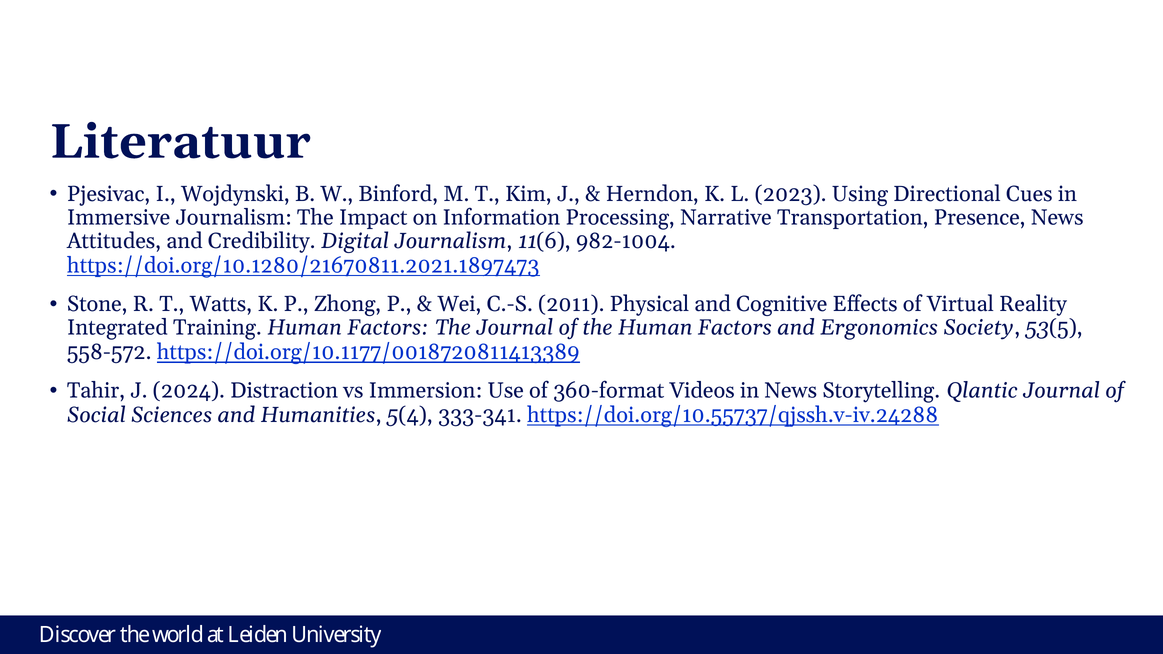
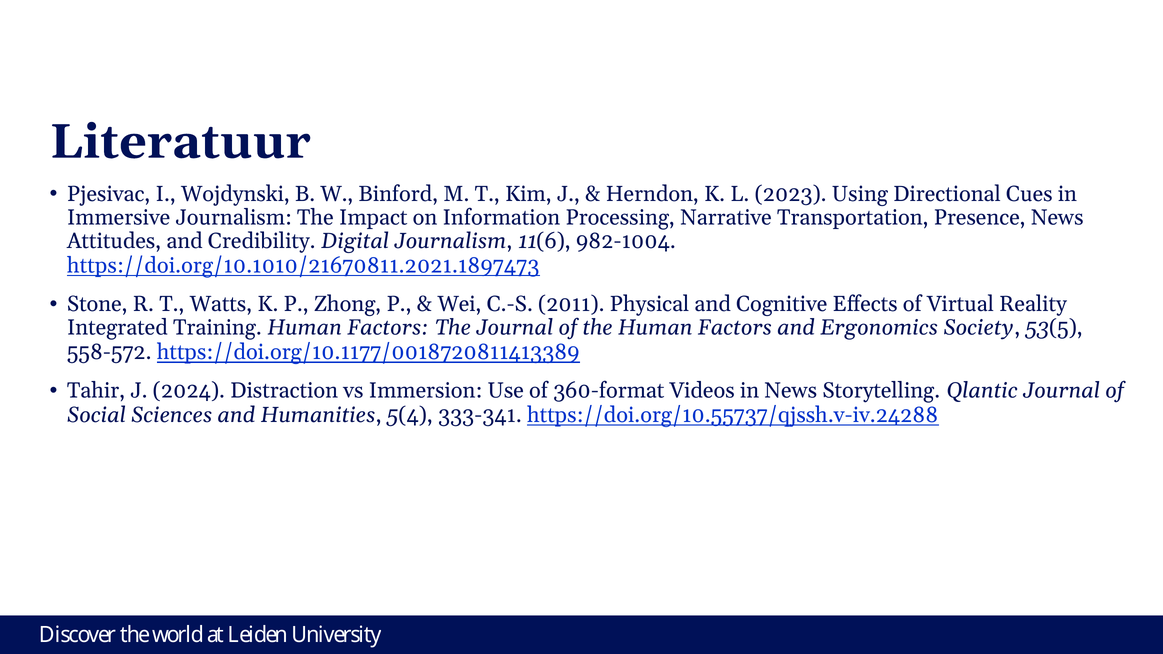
https://doi.org/10.1280/21670811.2021.1897473: https://doi.org/10.1280/21670811.2021.1897473 -> https://doi.org/10.1010/21670811.2021.1897473 (303, 266)
